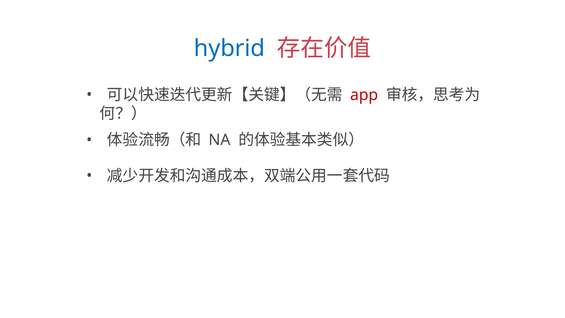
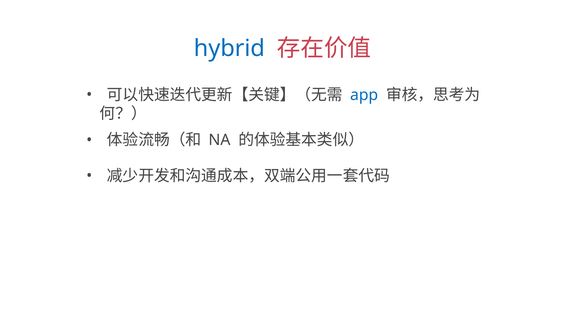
app colour: red -> blue (364, 95)
